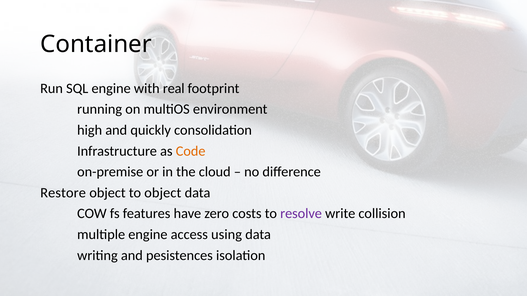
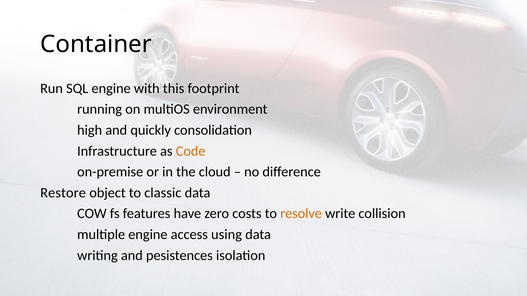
real: real -> this (174, 89)
to object: object -> classic (163, 193)
resolve colour: purple -> orange (301, 214)
